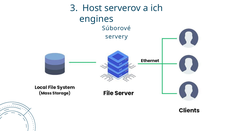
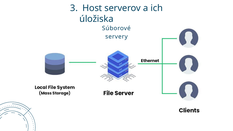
engines: engines -> úložiska (96, 19)
